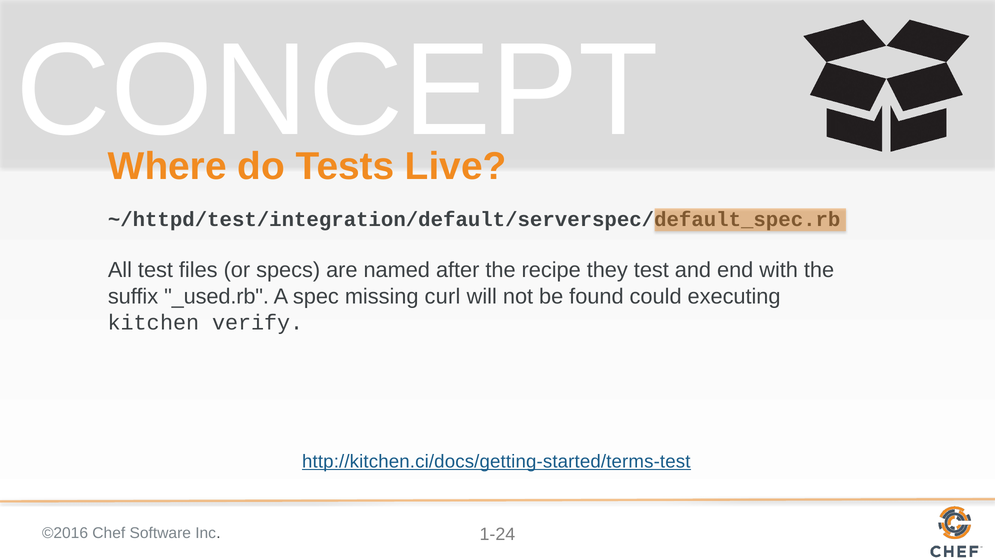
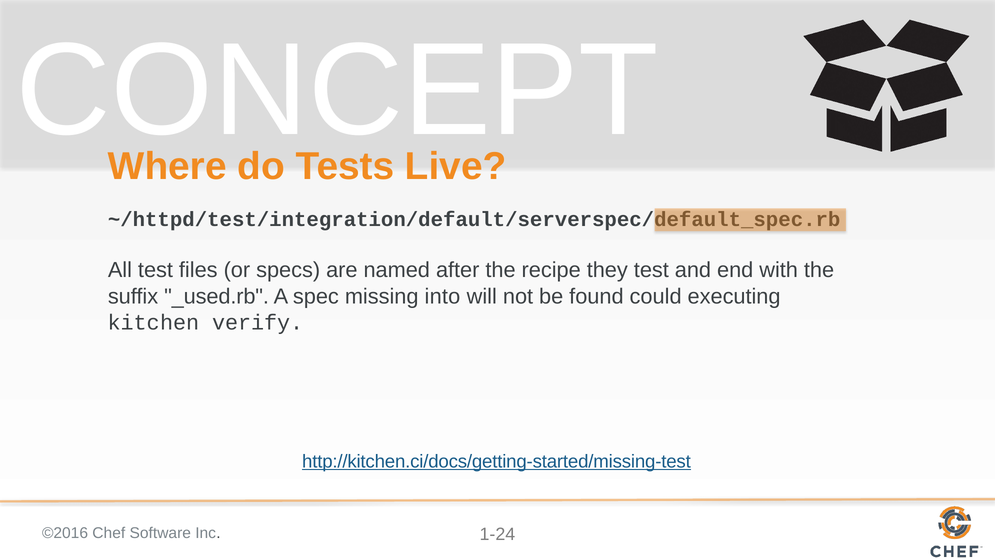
curl: curl -> into (442, 297)
http://kitchen.ci/docs/getting-started/terms-test: http://kitchen.ci/docs/getting-started/terms-test -> http://kitchen.ci/docs/getting-started/missing-test (496, 462)
